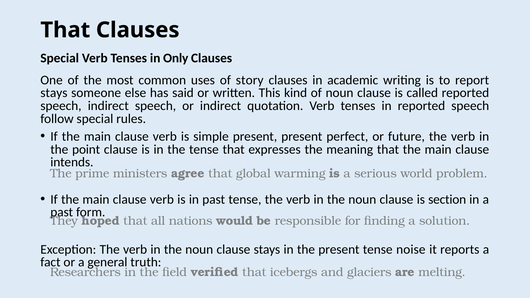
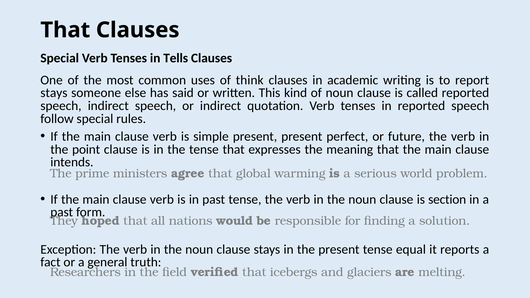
Only: Only -> Tells (176, 58)
story: story -> think (250, 80)
noise: noise -> equal (411, 249)
